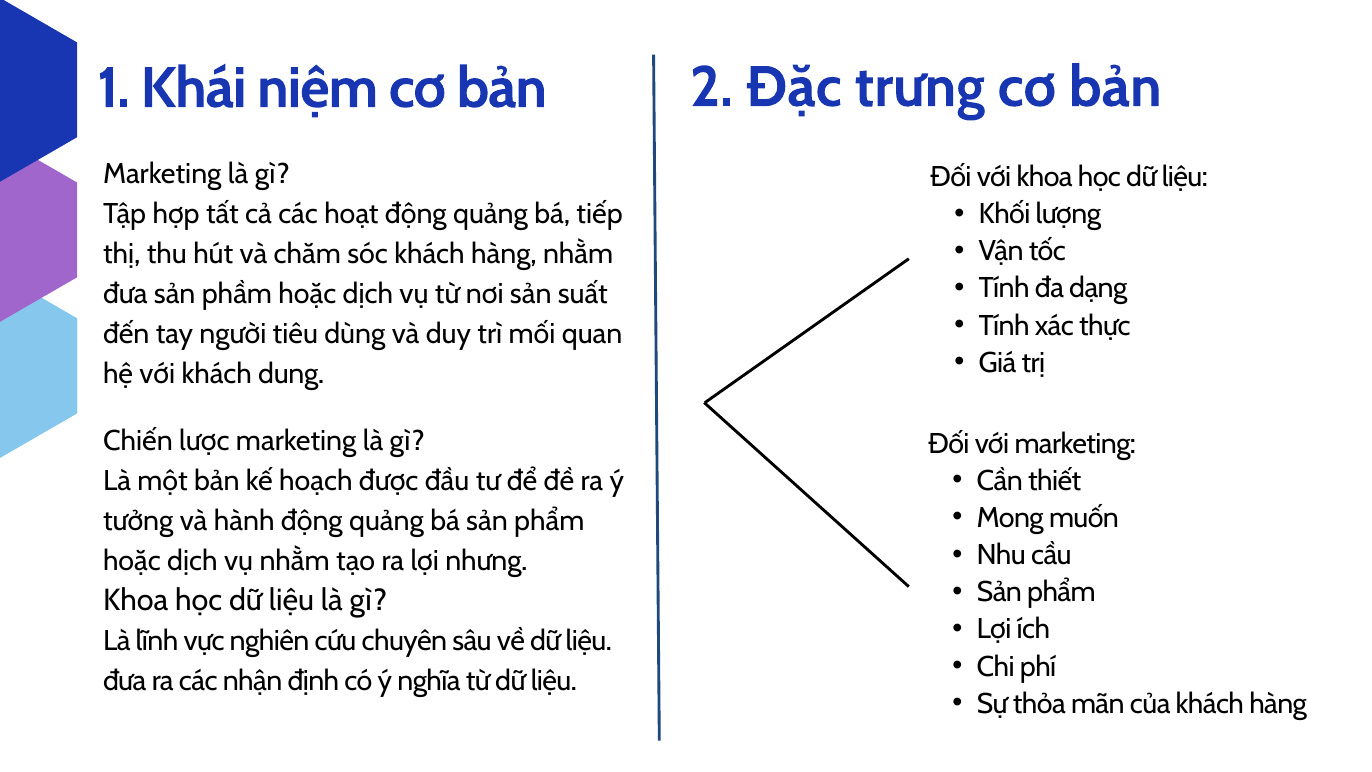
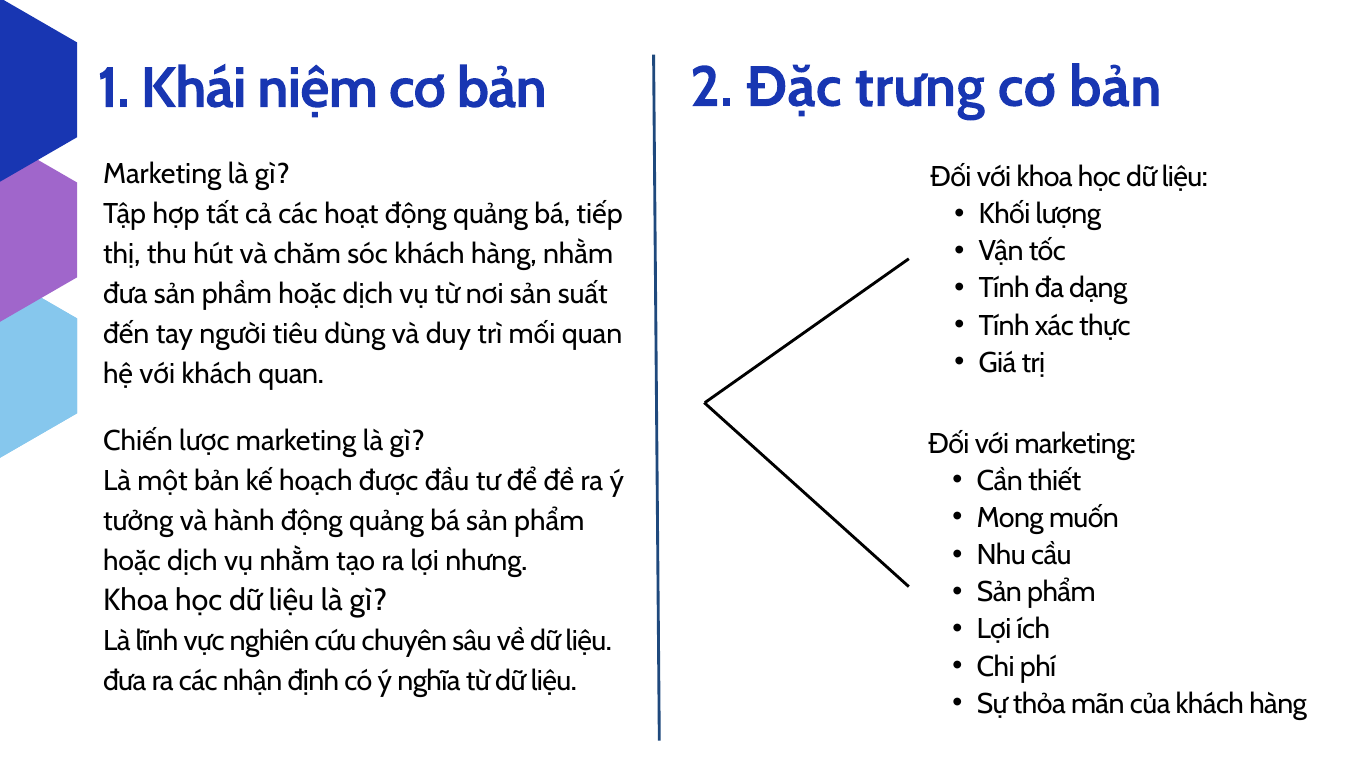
khách dung: dung -> quan (291, 374)
